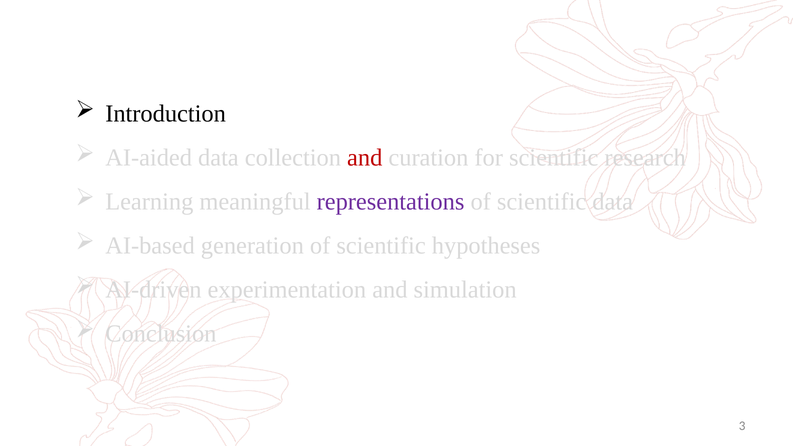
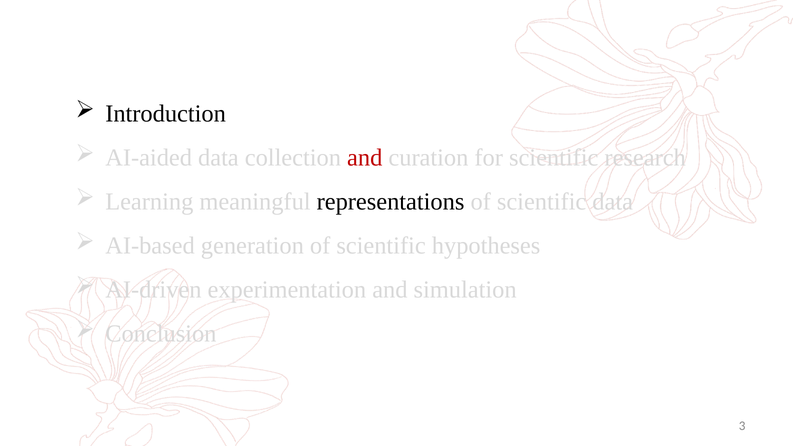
representations colour: purple -> black (391, 202)
